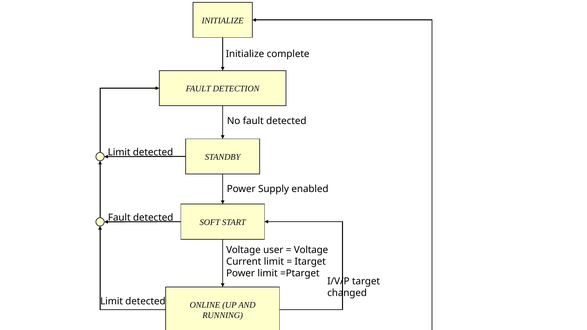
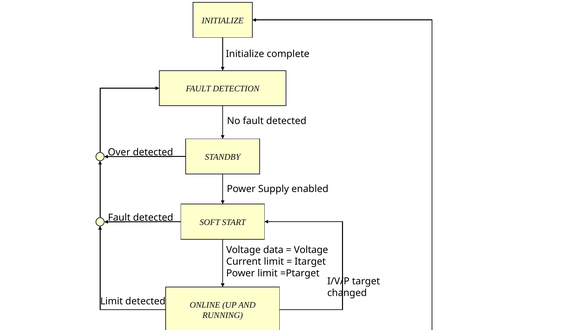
Limit: Limit -> Over (119, 153)
user: user -> data (273, 250)
